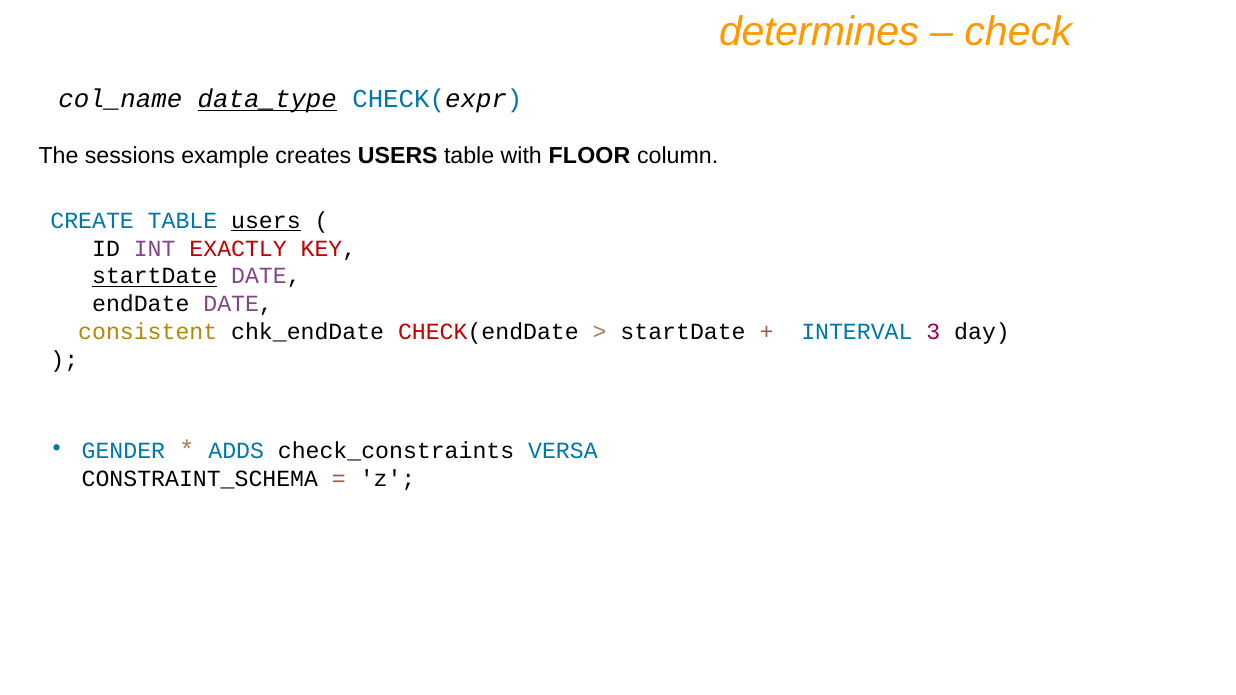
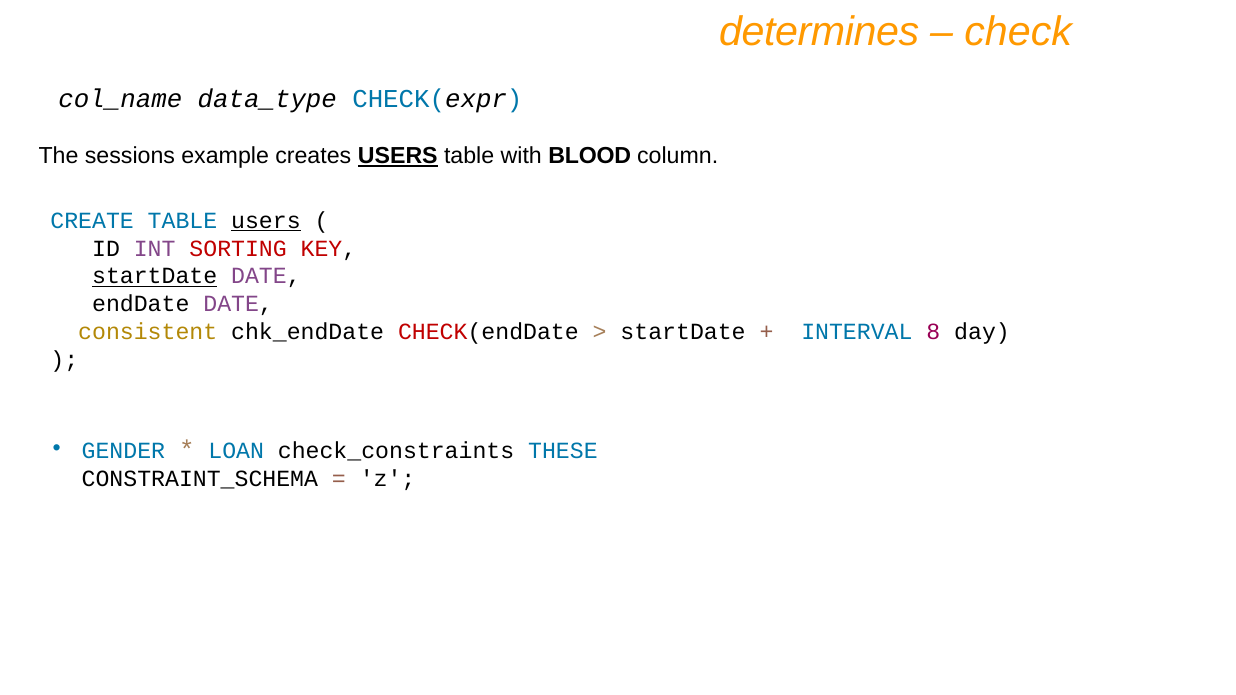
data_type underline: present -> none (267, 99)
USERS underline: none -> present (398, 156)
FLOOR: FLOOR -> BLOOD (590, 156)
EXACTLY: EXACTLY -> SORTING (238, 249)
3: 3 -> 8 (933, 332)
ADDS: ADDS -> LOAN (236, 451)
VERSA: VERSA -> THESE (563, 451)
